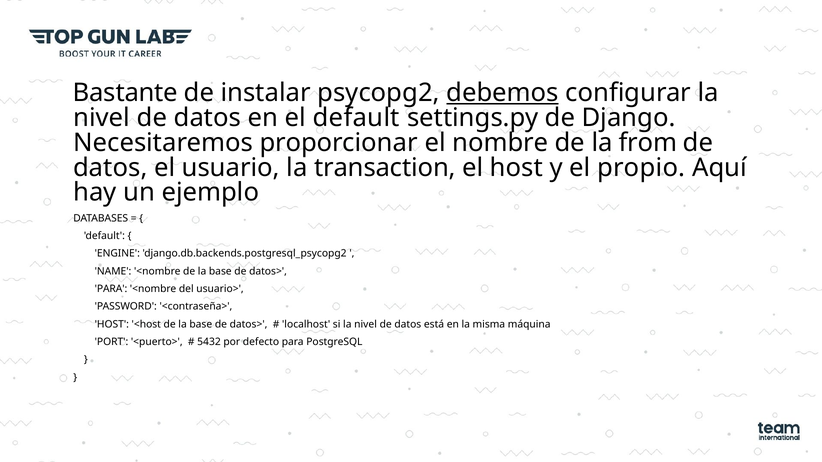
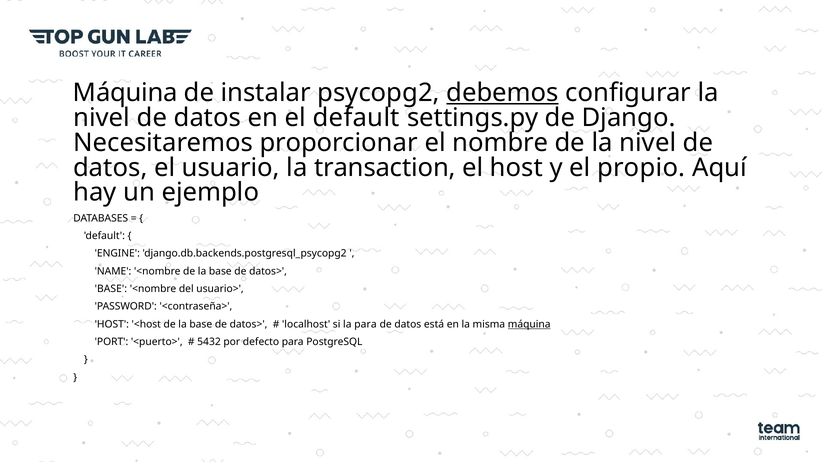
Bastante: Bastante -> Máquina (125, 93)
de la from: from -> nivel (648, 143)
PARA: PARA -> BASE (111, 289)
si la nivel: nivel -> para (366, 324)
máquina underline: none -> present (529, 324)
